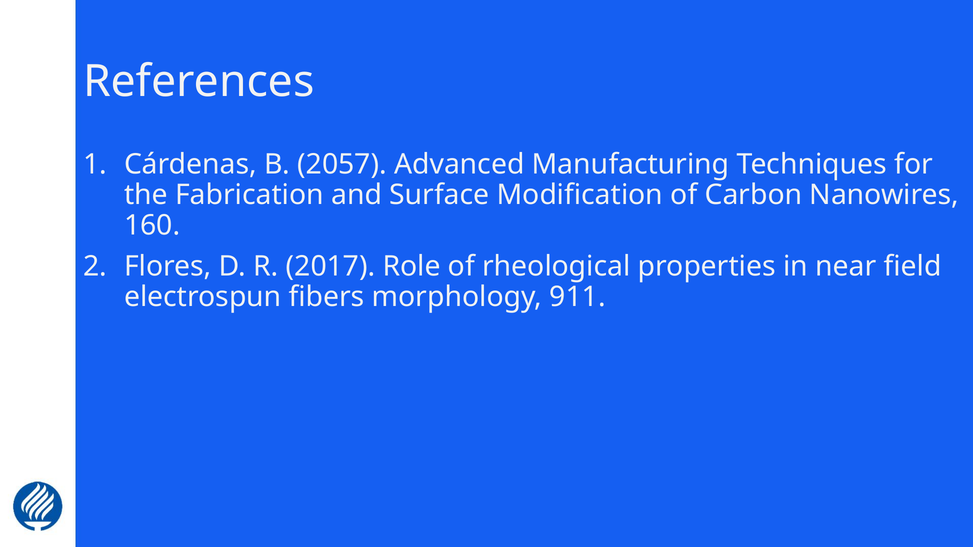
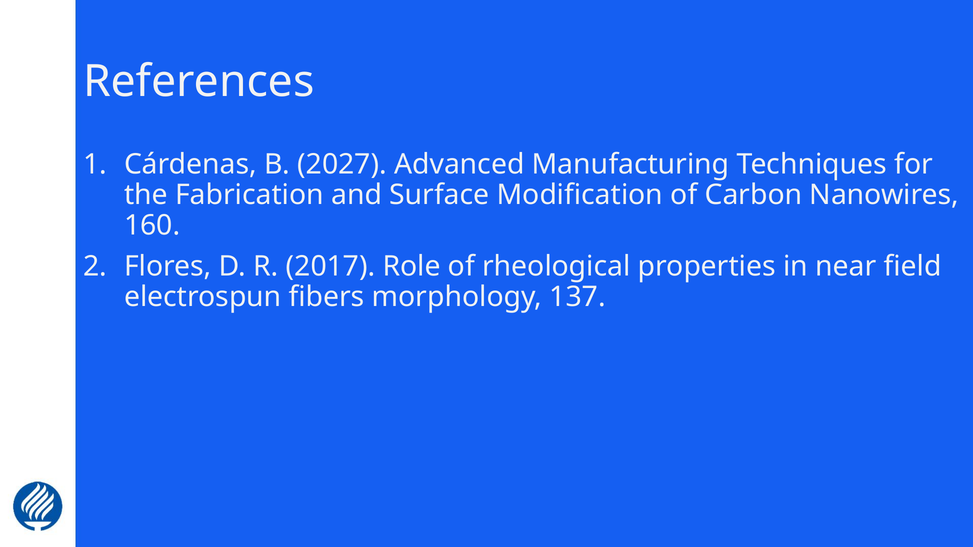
2057: 2057 -> 2027 (342, 164)
911: 911 -> 137 (578, 297)
